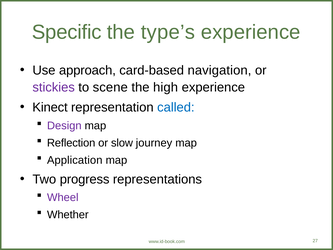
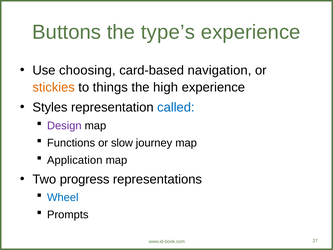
Specific: Specific -> Buttons (67, 32)
approach: approach -> choosing (87, 70)
stickies colour: purple -> orange (54, 87)
scene: scene -> things (110, 87)
Kinect: Kinect -> Styles (50, 107)
Reflection: Reflection -> Functions (71, 143)
Wheel colour: purple -> blue (63, 197)
Whether: Whether -> Prompts (68, 215)
